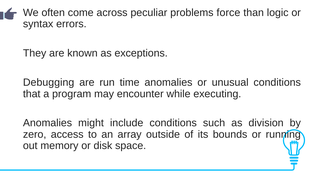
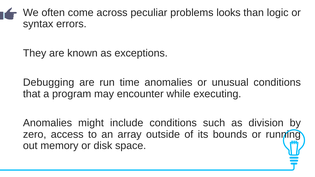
force: force -> looks (229, 13)
